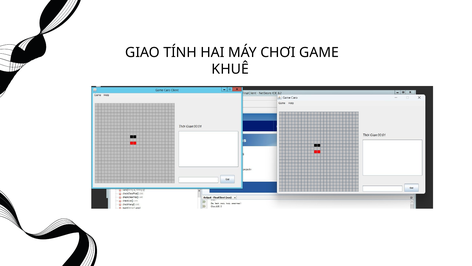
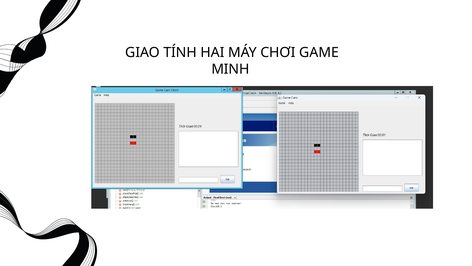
KHUÊ: KHUÊ -> MINH (230, 69)
